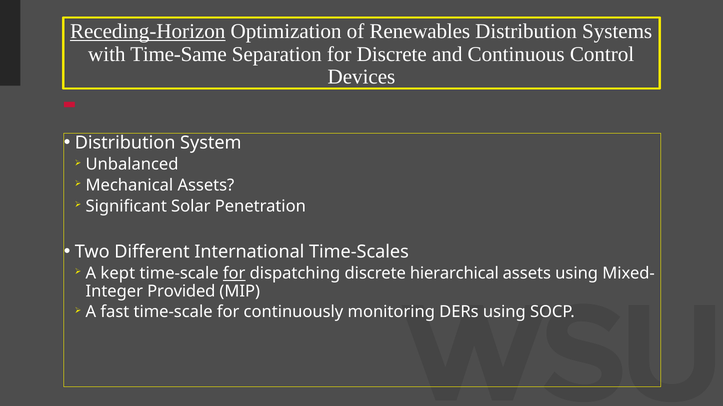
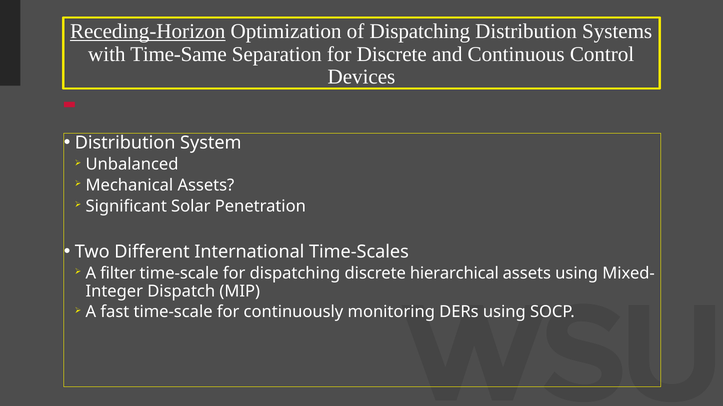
of Renewables: Renewables -> Dispatching (420, 31)
kept: kept -> filter (118, 274)
for underline: present -> none (234, 274)
Provided: Provided -> Dispatch (181, 292)
